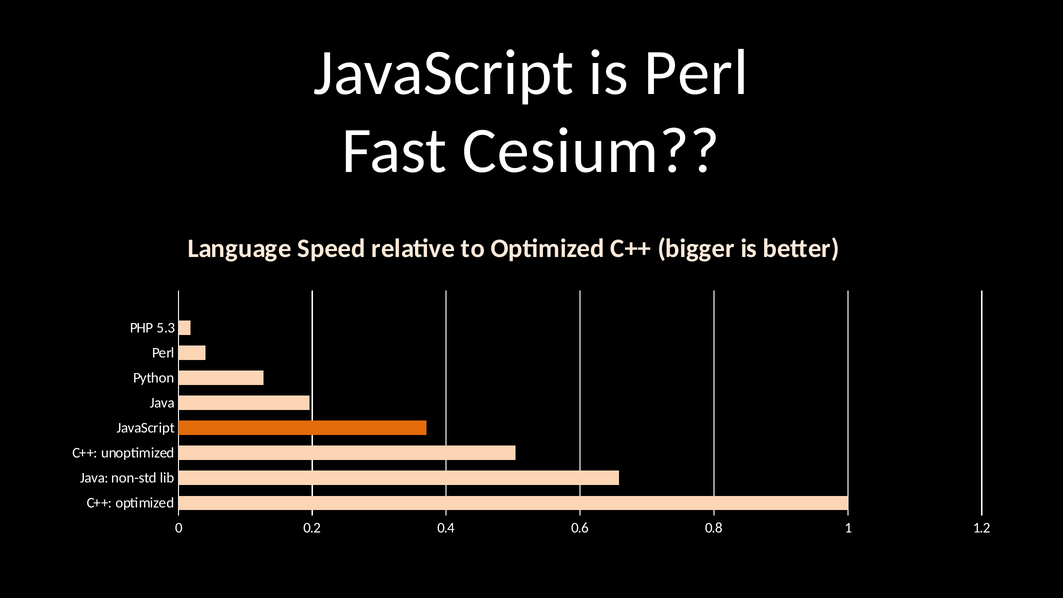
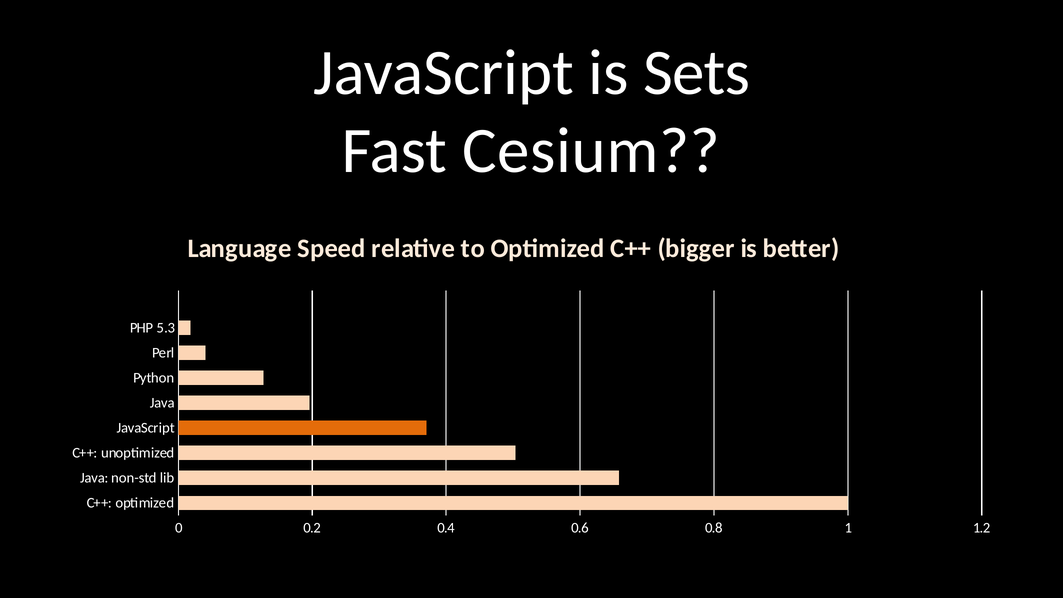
is Perl: Perl -> Sets (697, 73)
